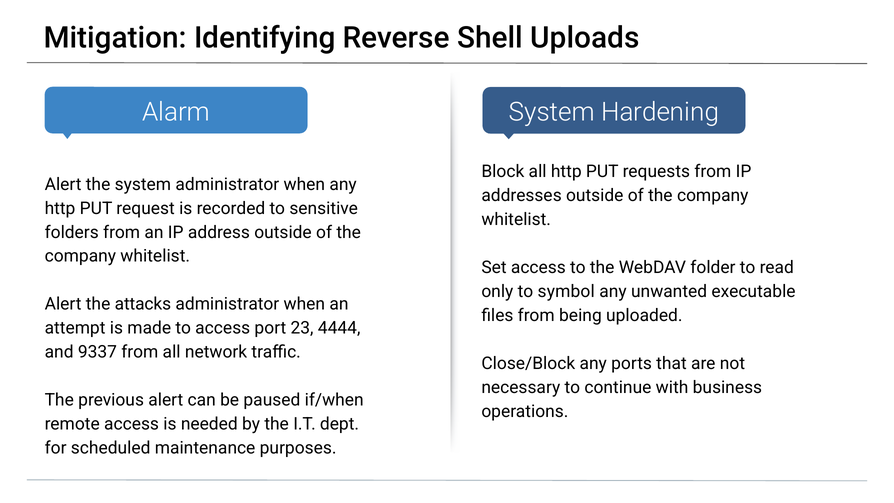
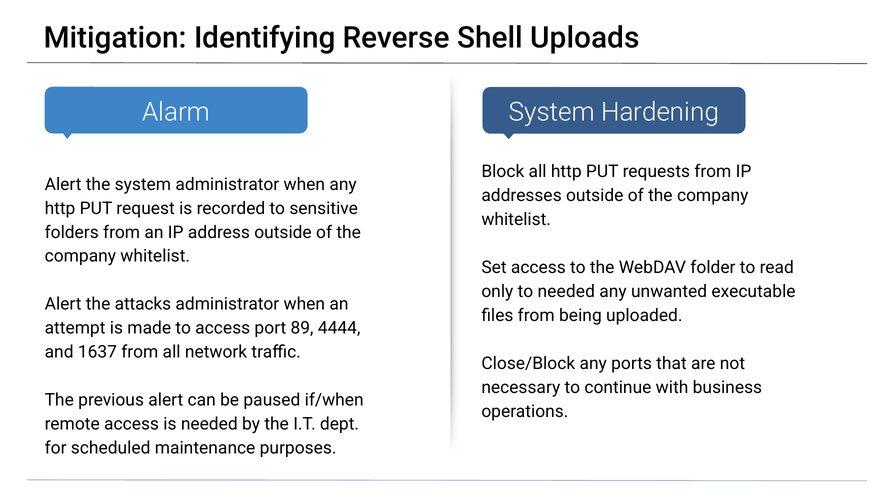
to symbol: symbol -> needed (566, 292)
23: 23 -> 89 (302, 328)
9337: 9337 -> 1637 (97, 352)
